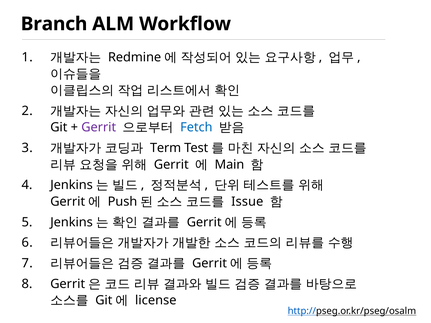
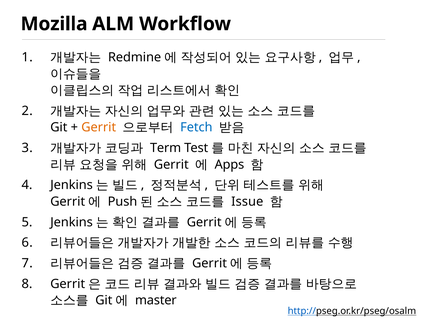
Branch: Branch -> Mozilla (54, 24)
Gerrit colour: purple -> orange (99, 128)
Main: Main -> Apps (229, 165)
license: license -> master (156, 301)
